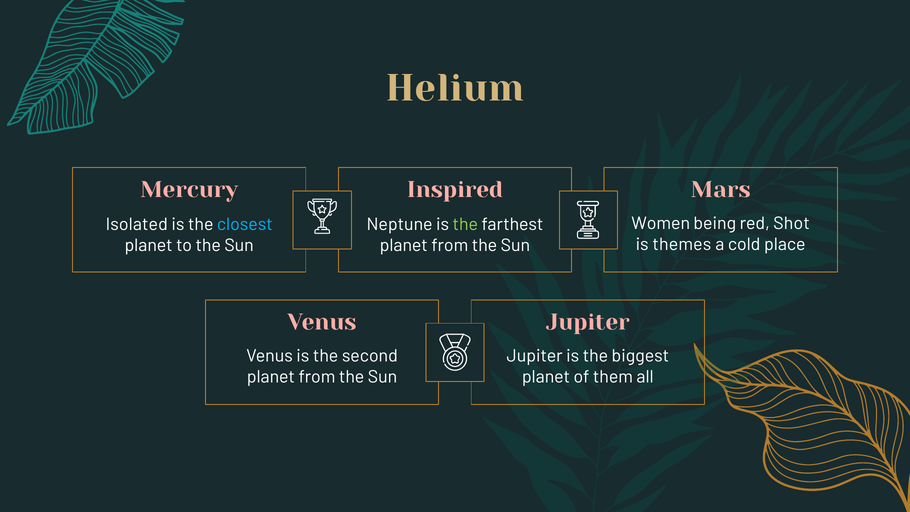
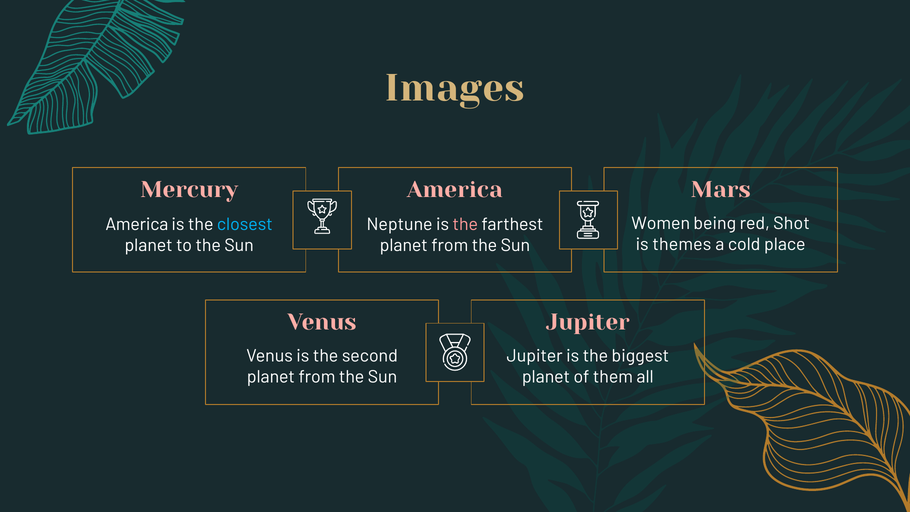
Helium: Helium -> Images (455, 88)
Inspired: Inspired -> America (455, 190)
Isolated: Isolated -> America (137, 224)
the colour: light green -> pink (465, 224)
